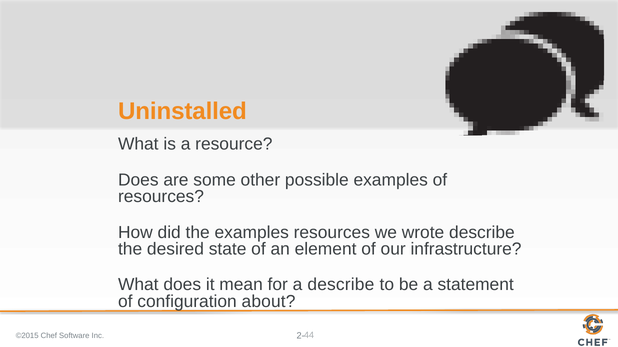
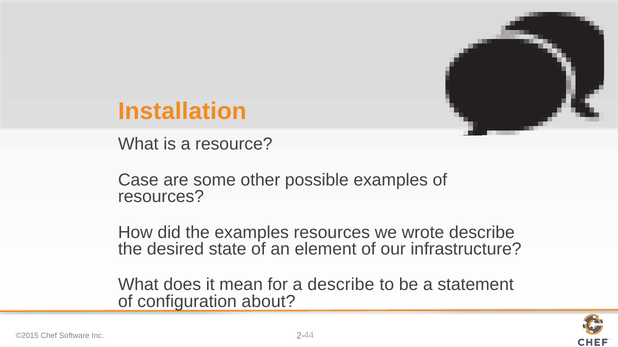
Uninstalled: Uninstalled -> Installation (182, 111)
Does: Does -> Case (138, 180)
